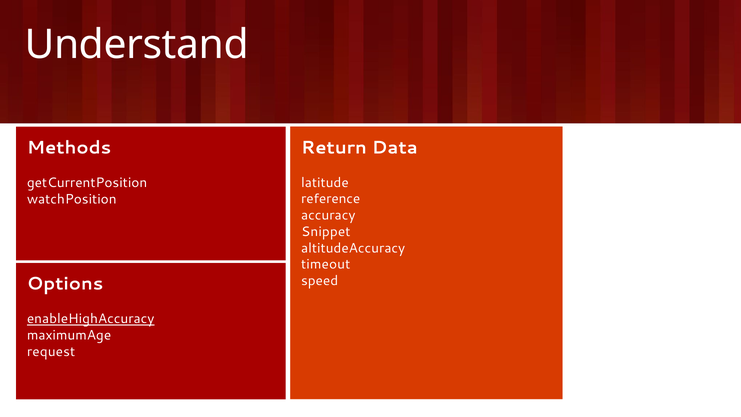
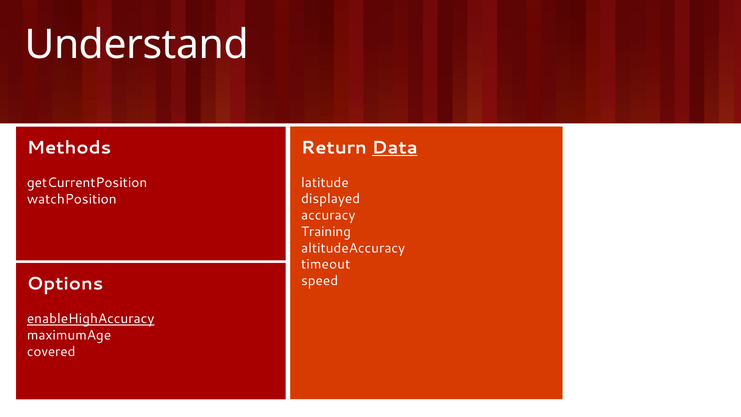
Data underline: none -> present (395, 147)
reference: reference -> displayed (331, 199)
Snippet: Snippet -> Training (326, 232)
request: request -> covered (51, 351)
